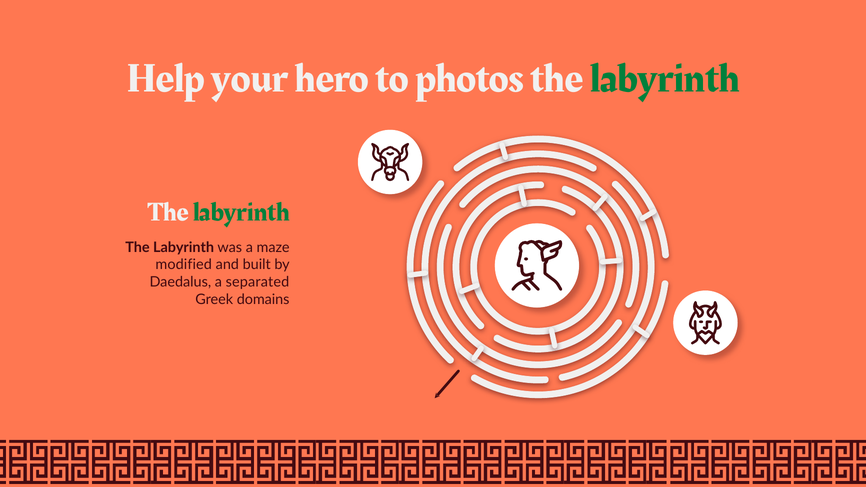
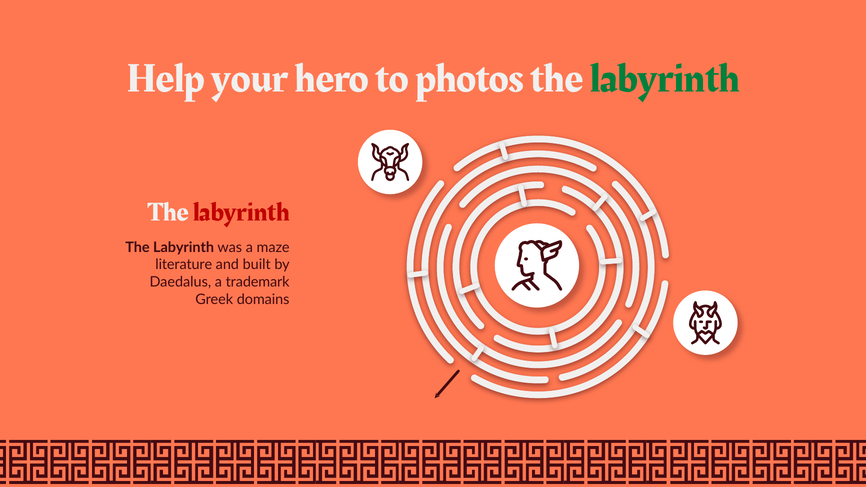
labyrinth colour: green -> red (241, 212)
modified: modified -> literature (184, 265)
separated: separated -> trademark (258, 282)
